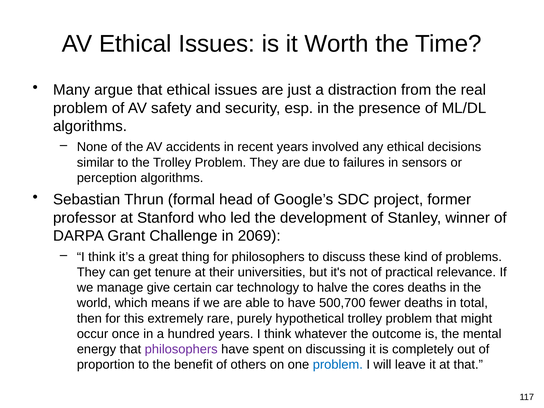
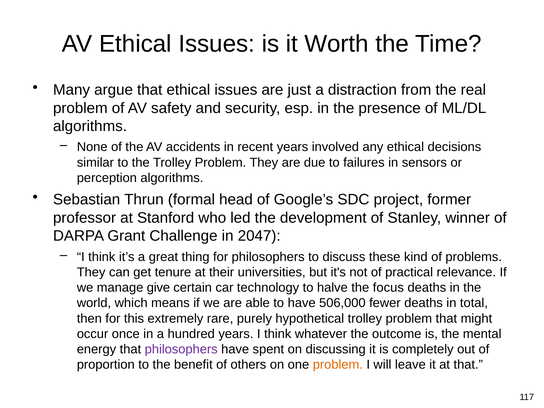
2069: 2069 -> 2047 (259, 236)
cores: cores -> focus (388, 288)
500,700: 500,700 -> 506,000 (342, 303)
problem colour: blue -> orange (338, 365)
